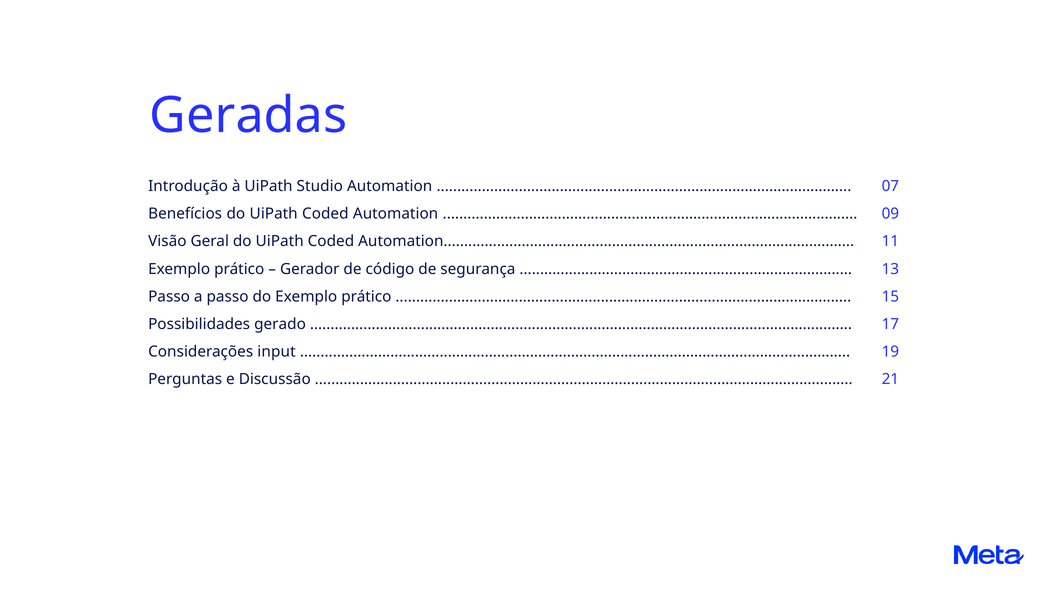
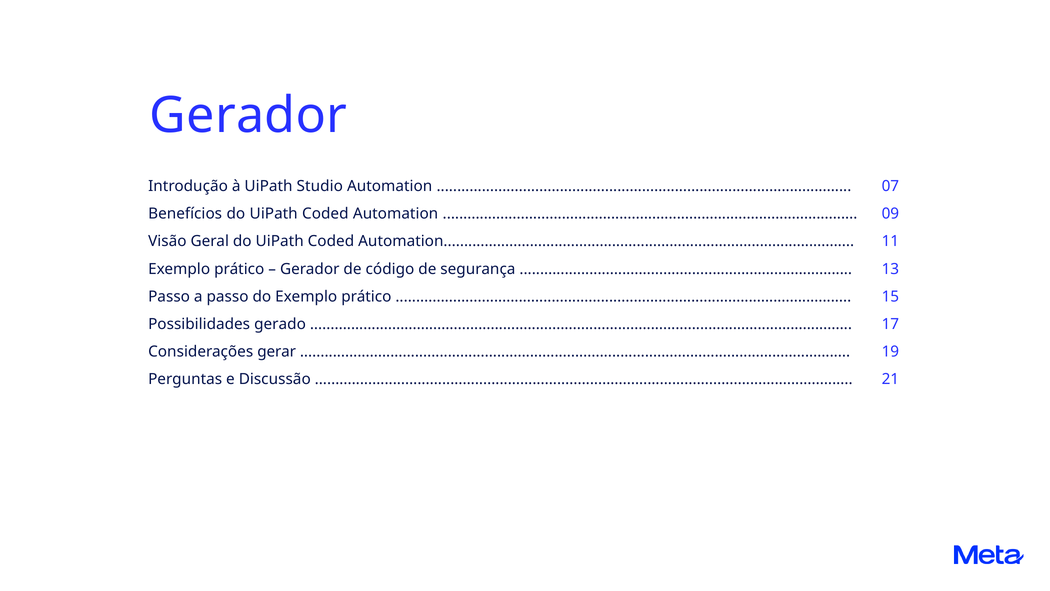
Geradas: Geradas -> Gerador (248, 116)
input: input -> gerar (277, 352)
